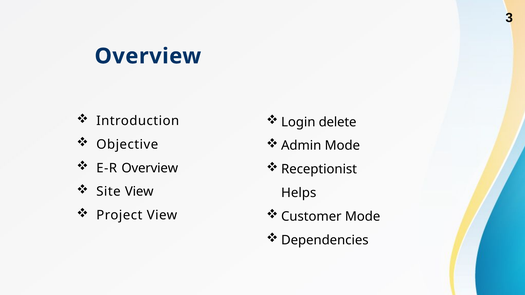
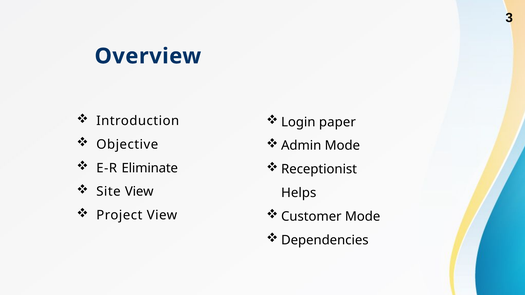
delete: delete -> paper (337, 122)
E-R Overview: Overview -> Eliminate (150, 168)
